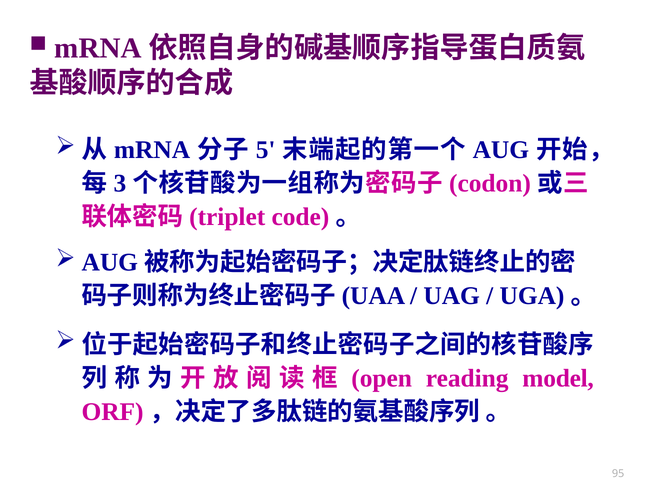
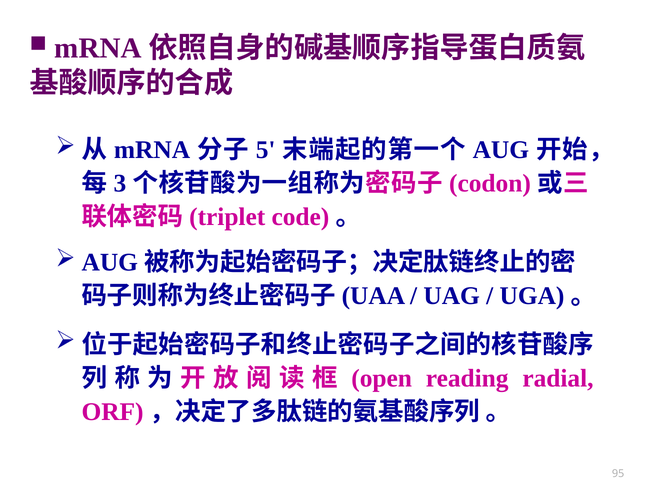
model: model -> radial (558, 379)
